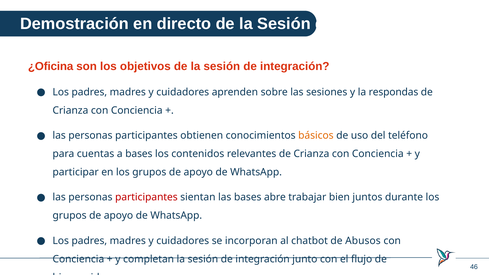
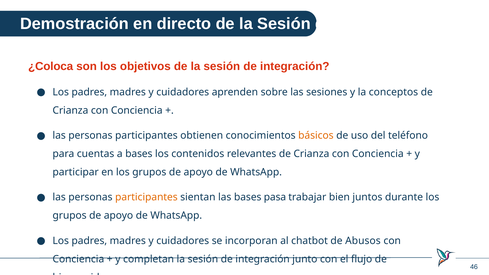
¿Oficina: ¿Oficina -> ¿Coloca (51, 66)
respondas: respondas -> conceptos (393, 92)
participantes colour: red -> orange (146, 197)
abre: abre -> pasa (275, 197)
